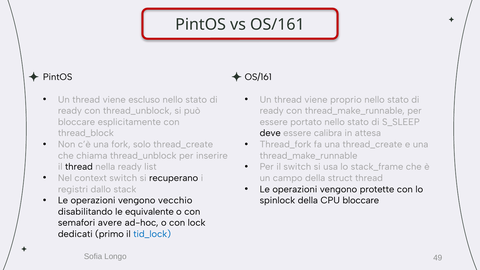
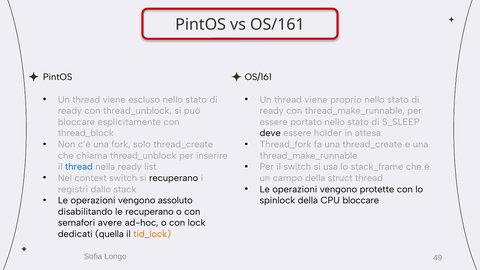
calibra: calibra -> holder (328, 133)
thread colour: black -> blue (79, 167)
vecchio: vecchio -> assoluto (175, 200)
le equivalente: equivalente -> recuperano (149, 212)
primo: primo -> quella (109, 234)
tid_lock colour: blue -> orange (152, 234)
